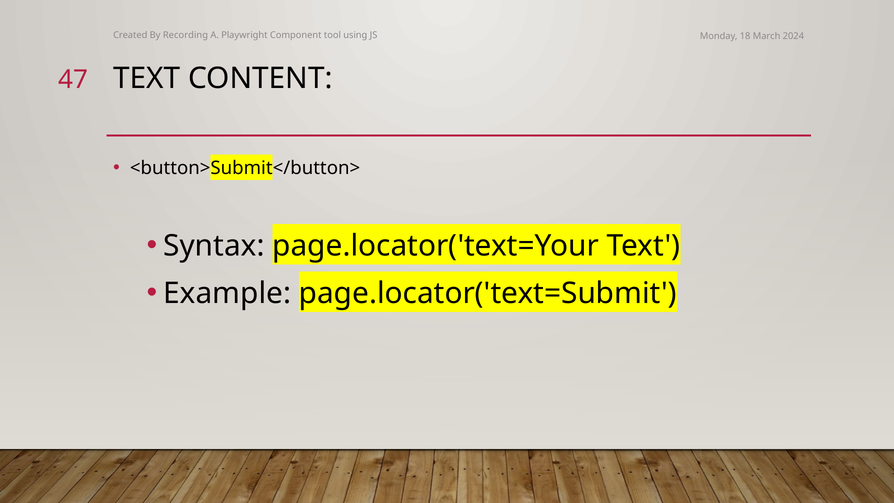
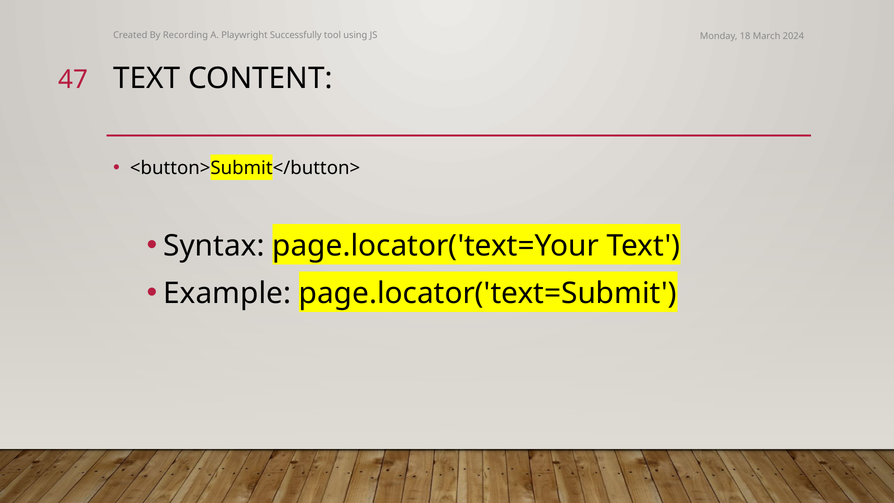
Component: Component -> Successfully (296, 35)
